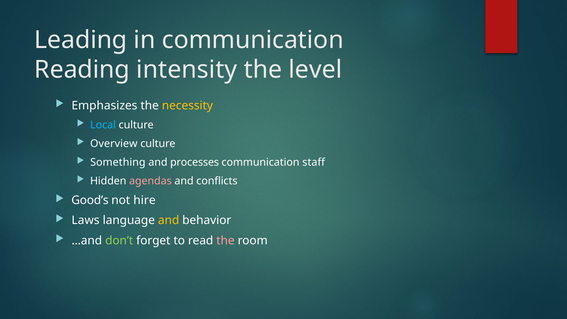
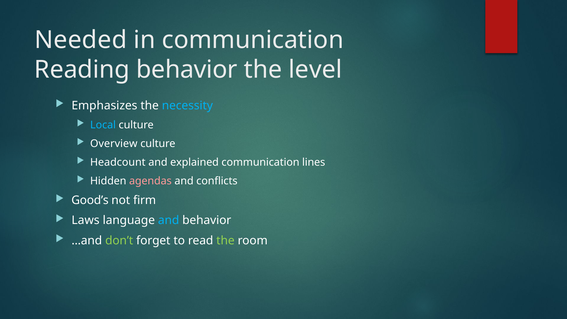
Leading: Leading -> Needed (81, 40)
Reading intensity: intensity -> behavior (187, 70)
necessity colour: yellow -> light blue (187, 106)
Something: Something -> Headcount (118, 162)
processes: processes -> explained (195, 162)
staff: staff -> lines (314, 162)
hire: hire -> firm (145, 200)
and colour: yellow -> light blue (169, 220)
the colour: pink -> light green (225, 240)
